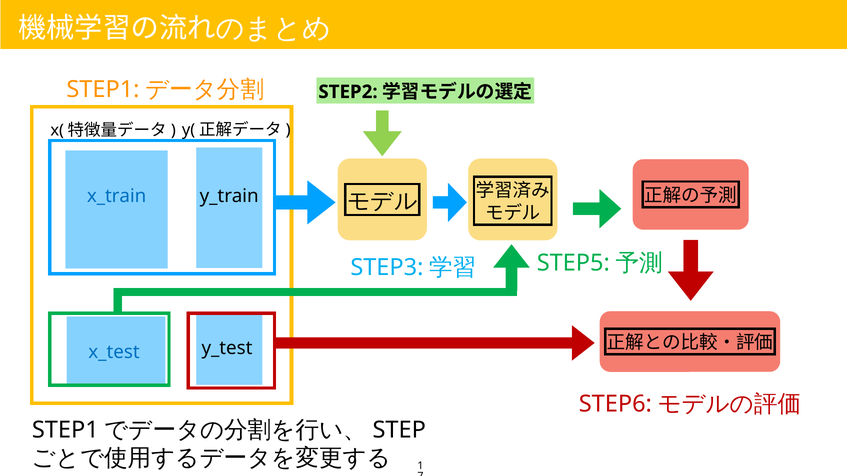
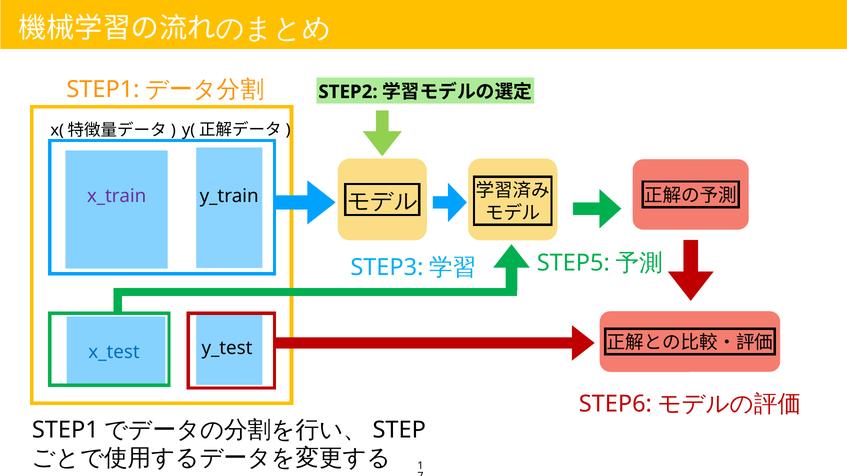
x_train colour: blue -> purple (117, 196)
